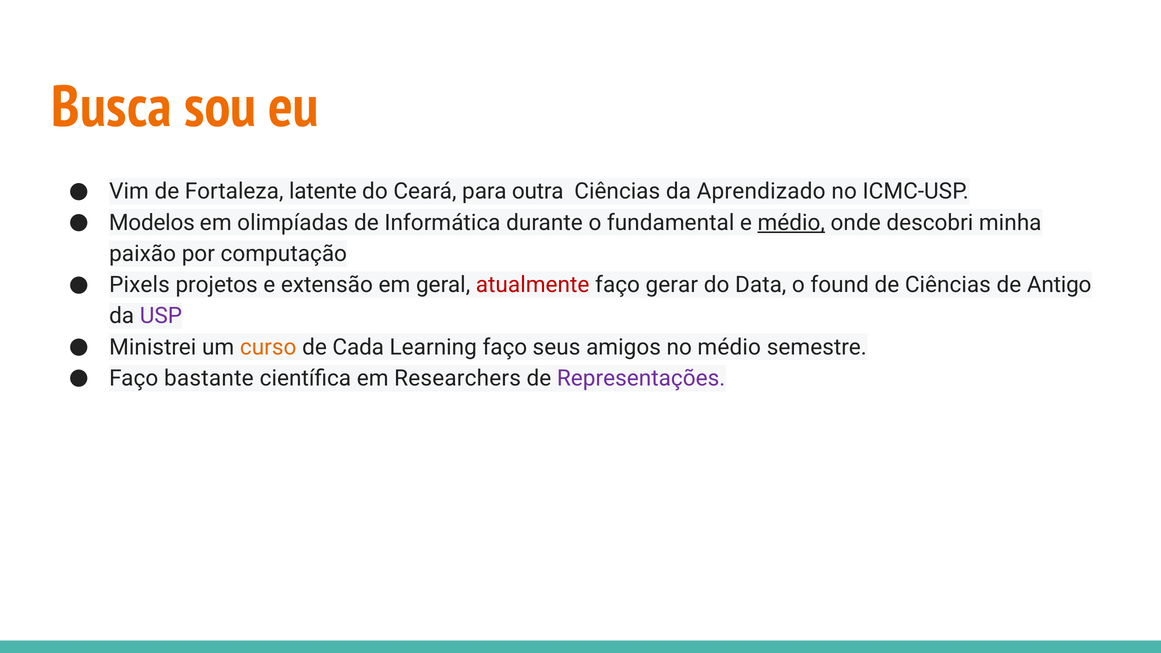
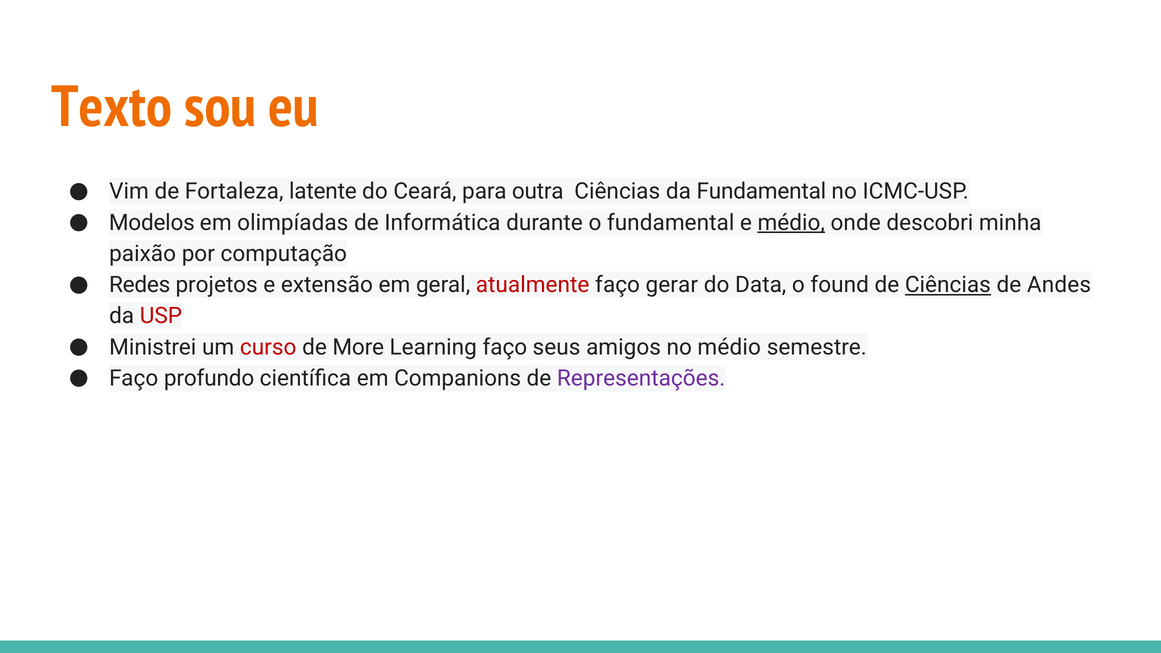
Busca: Busca -> Texto (112, 107)
da Aprendizado: Aprendizado -> Fundamental (761, 192)
Pixels: Pixels -> Redes (140, 285)
Ciências underline: none -> present (948, 285)
Antigo: Antigo -> Andes (1059, 285)
USP colour: purple -> red (161, 316)
curso colour: orange -> red (268, 347)
Cada: Cada -> More (358, 347)
bastante: bastante -> profundo (209, 378)
Researchers: Researchers -> Companions (458, 378)
